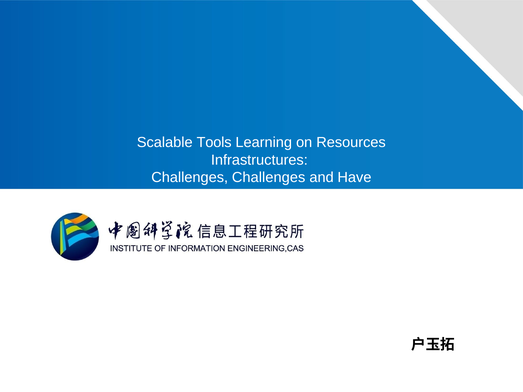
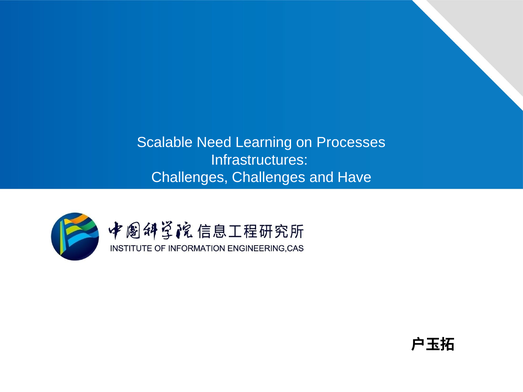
Tools: Tools -> Need (214, 143)
Resources: Resources -> Processes (351, 143)
